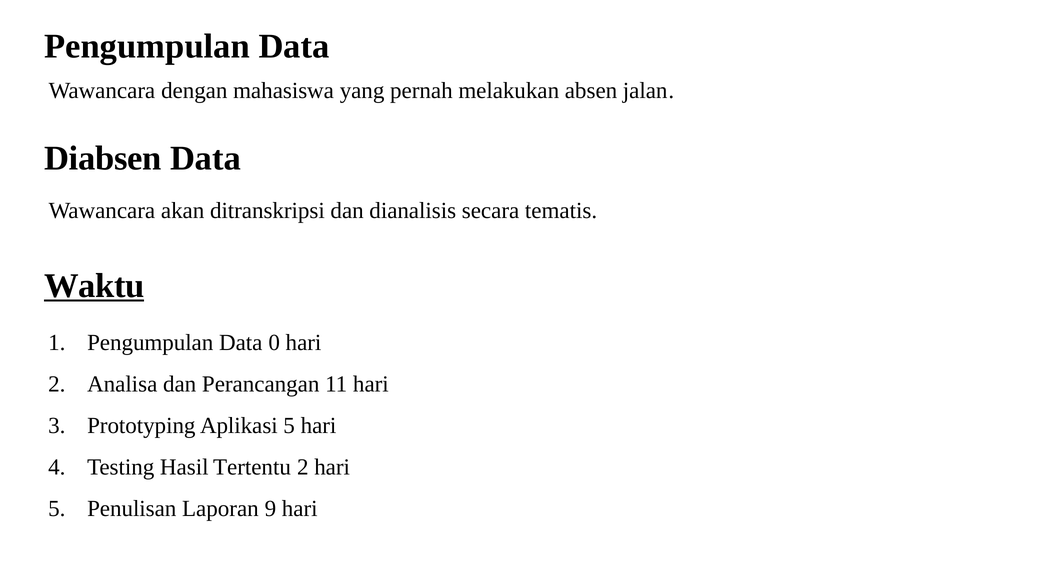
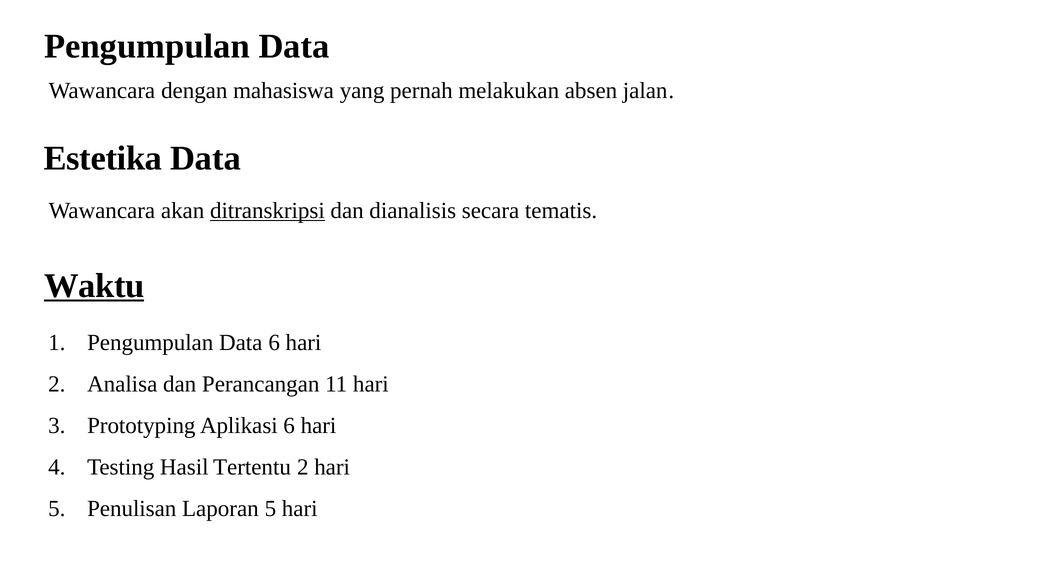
Diabsen: Diabsen -> Estetika (103, 158)
ditranskripsi underline: none -> present (267, 211)
Data 0: 0 -> 6 (274, 343)
Aplikasi 5: 5 -> 6 (289, 426)
Laporan 9: 9 -> 5 (270, 509)
